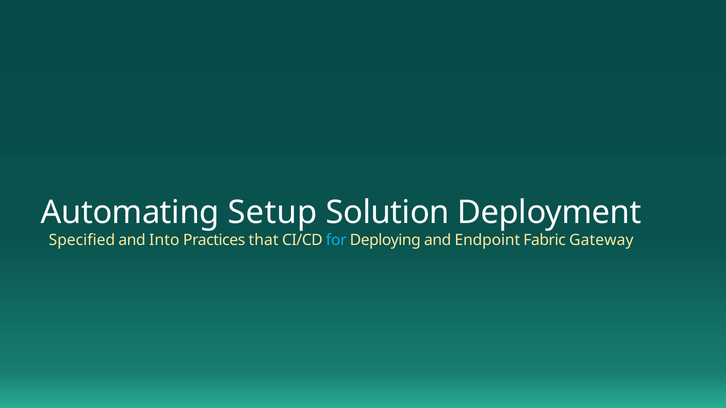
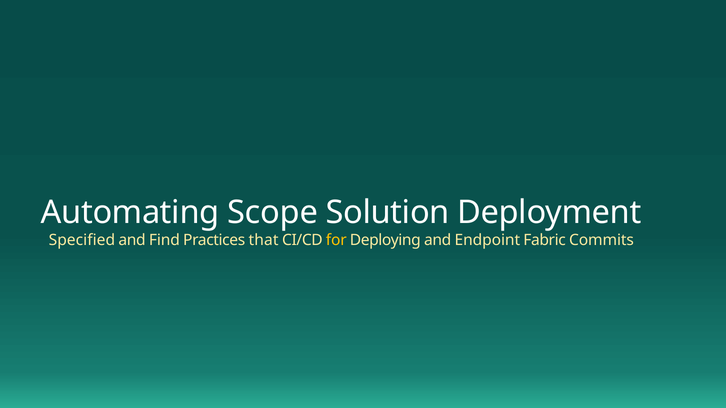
Setup: Setup -> Scope (273, 212)
Into: Into -> Find (164, 240)
for colour: light blue -> yellow (336, 240)
Gateway: Gateway -> Commits (601, 240)
